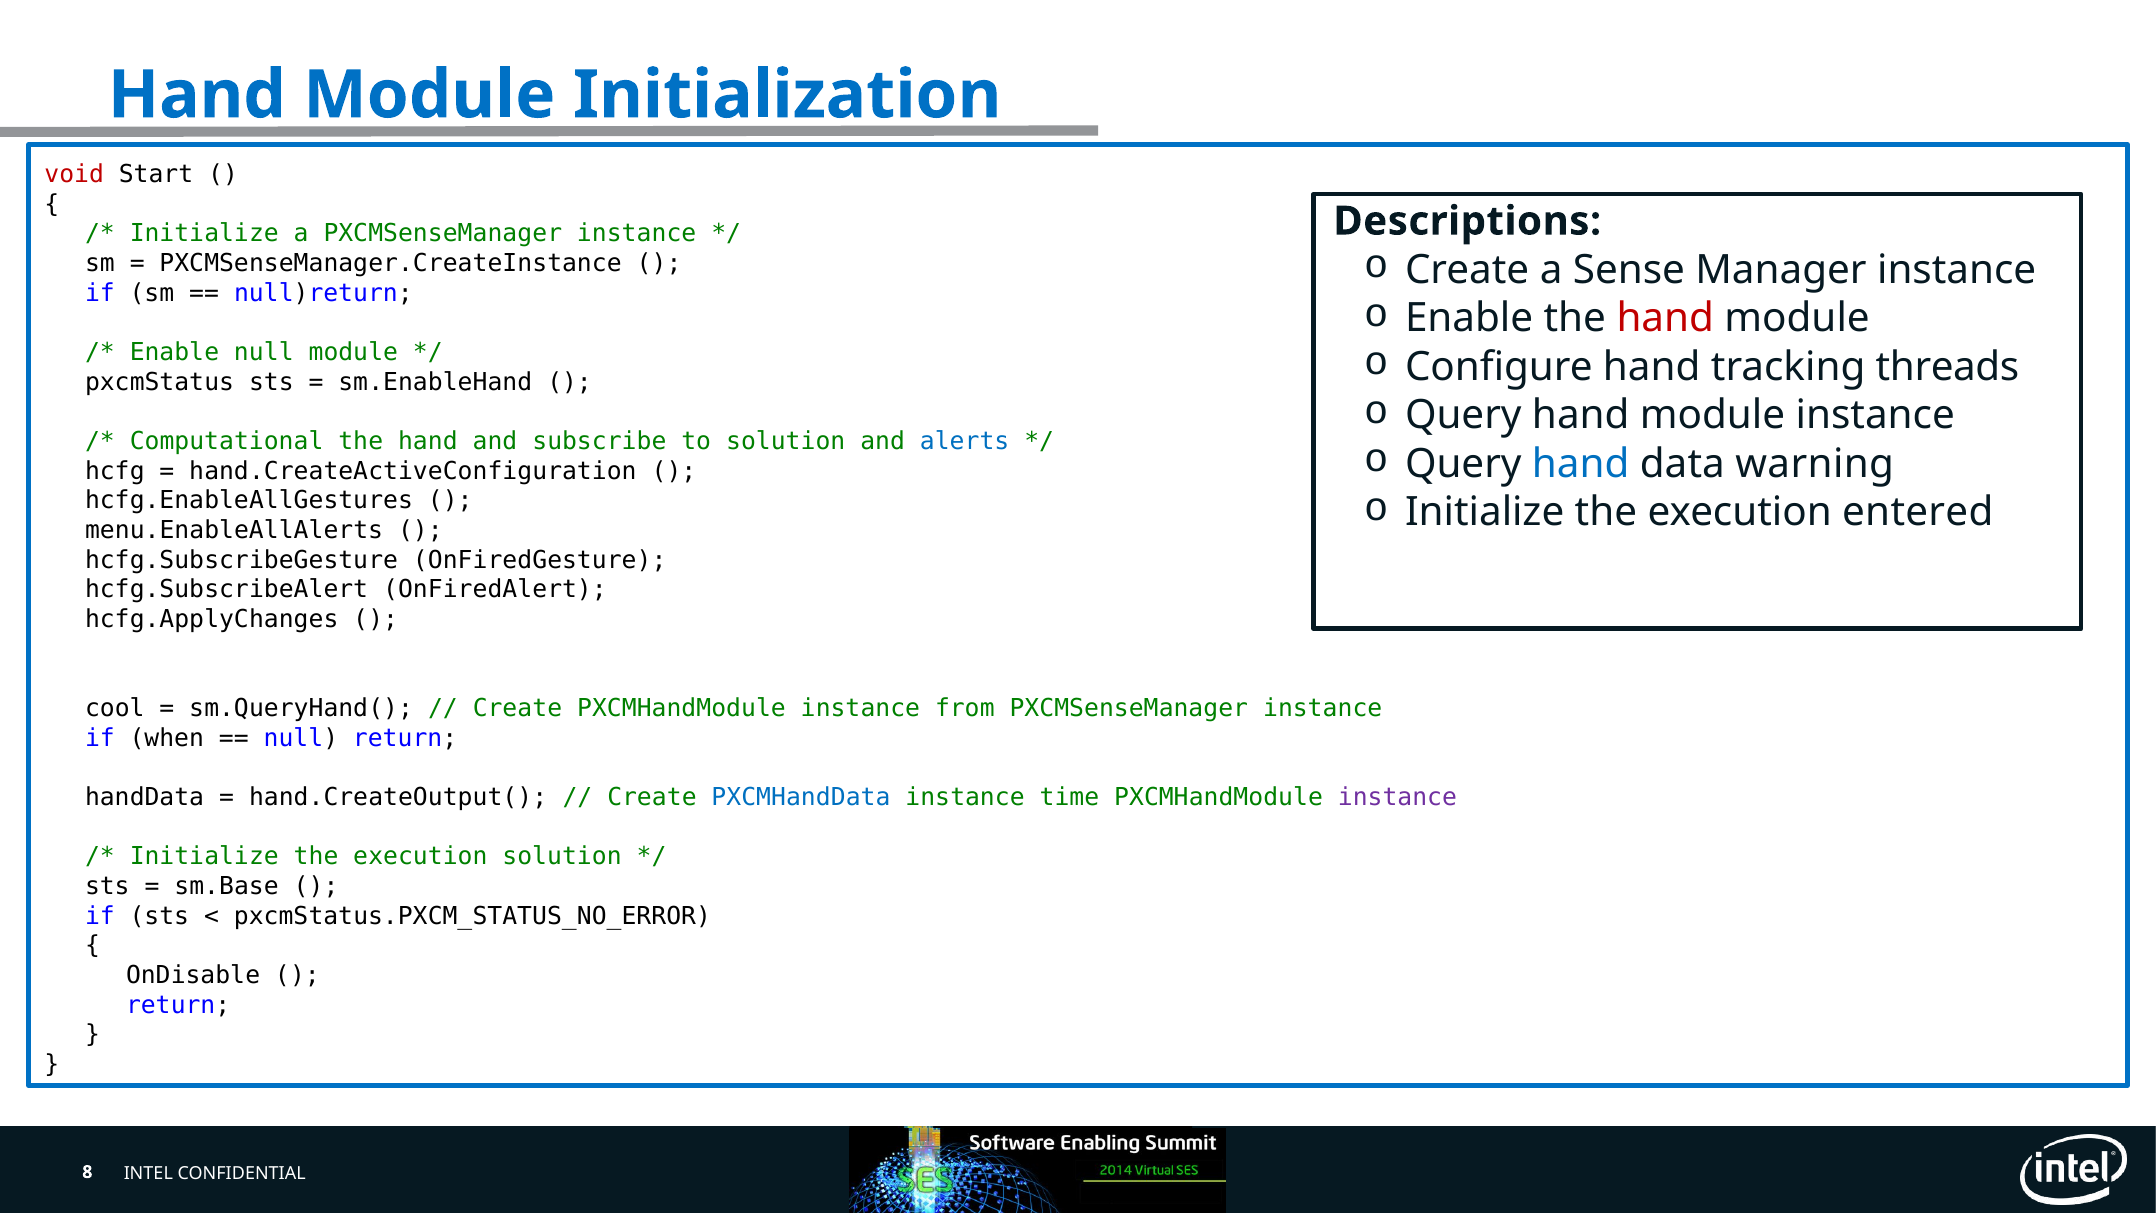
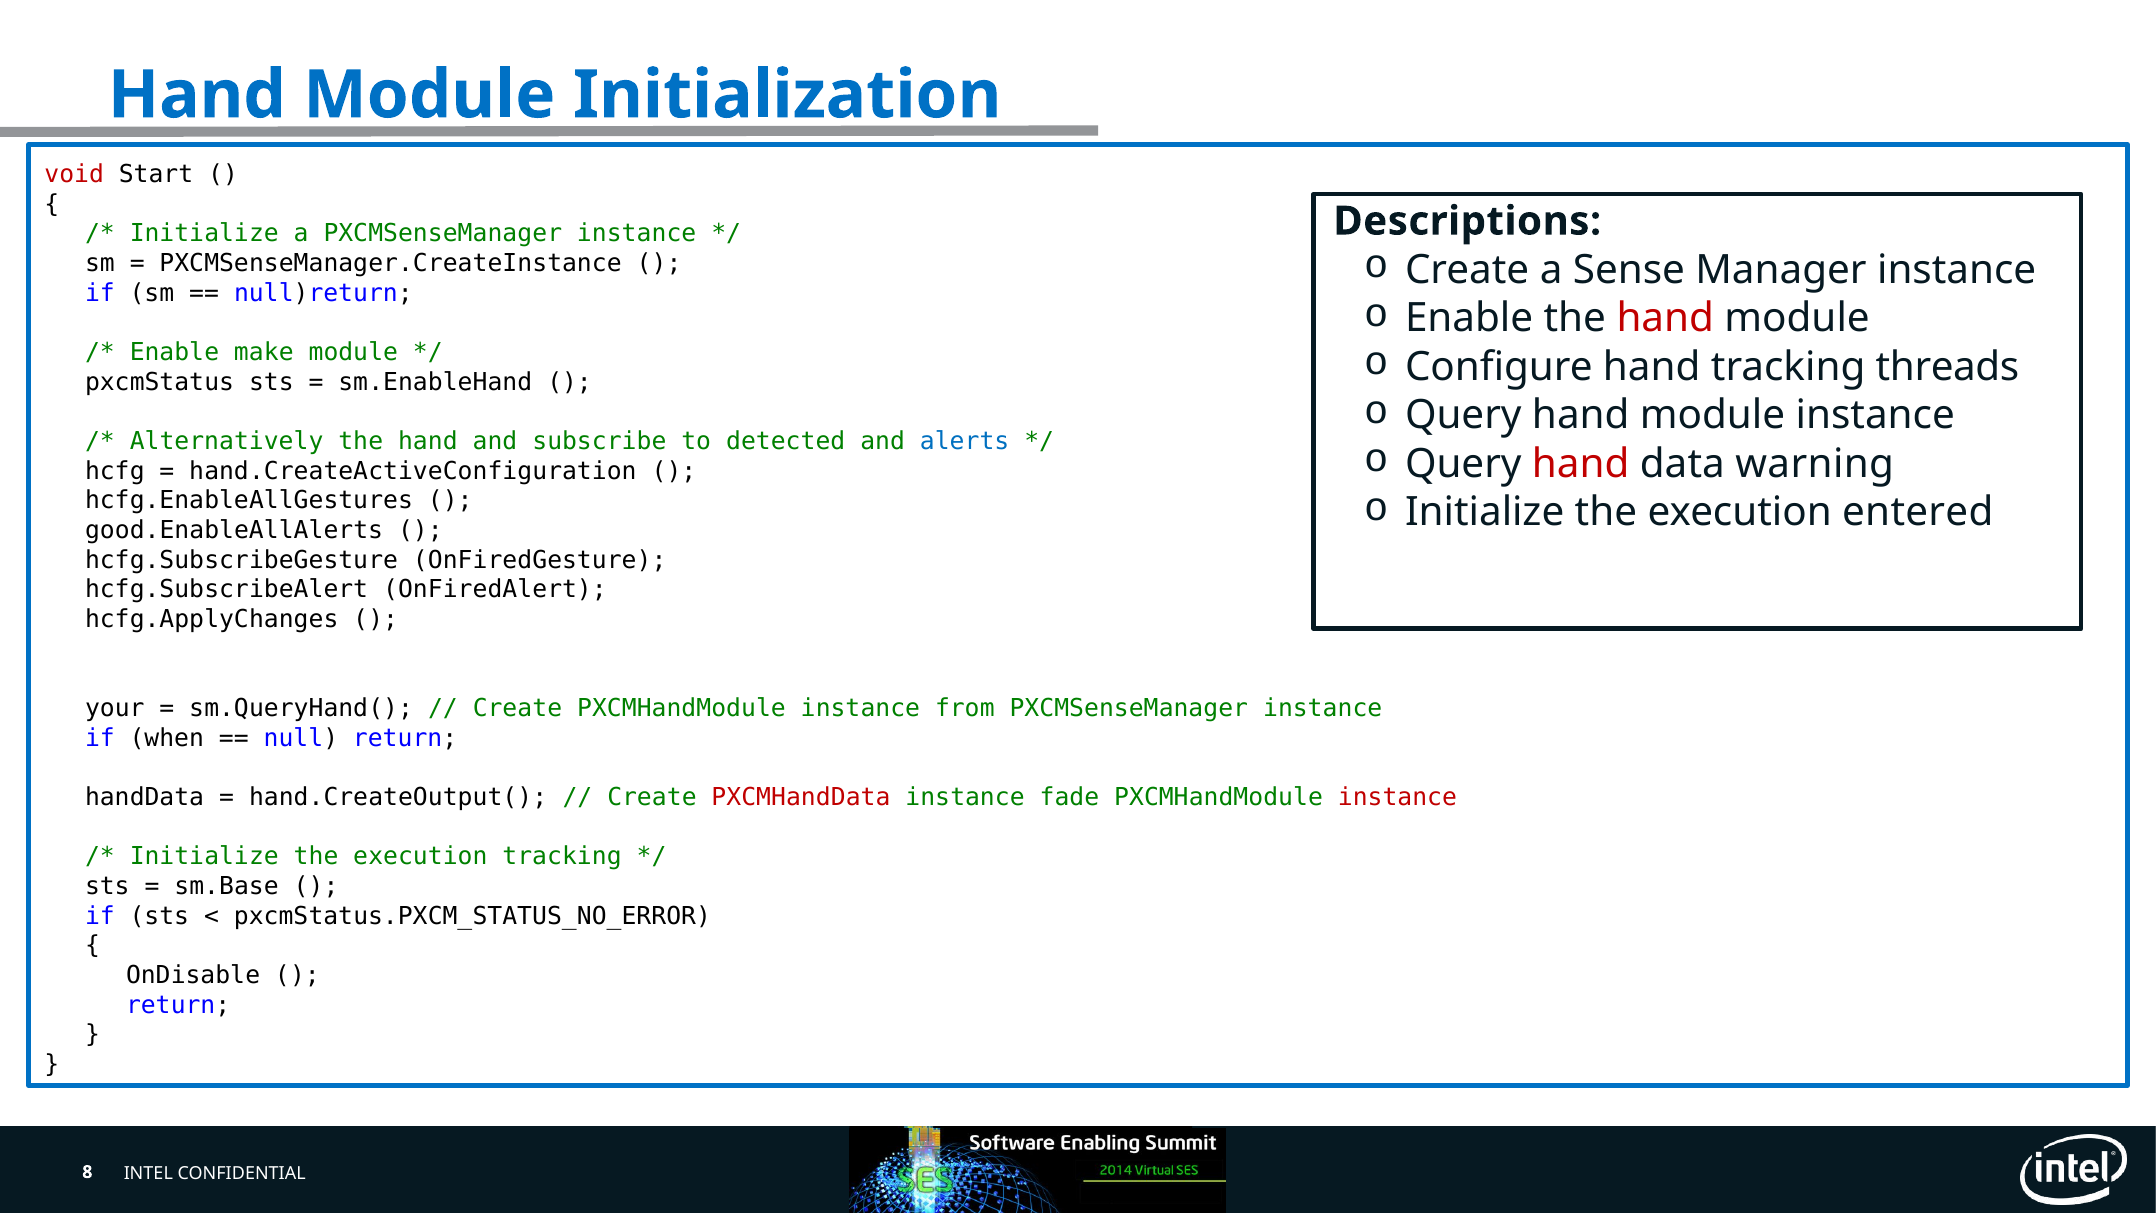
Enable null: null -> make (264, 352)
Computational: Computational -> Alternatively (227, 441)
to solution: solution -> detected (786, 441)
hand colour: blue -> red (1581, 464)
menu.EnableAllAlerts: menu.EnableAllAlerts -> good.EnableAllAlerts (234, 530)
cool: cool -> your (115, 708)
PXCMHandData colour: blue -> red (801, 797)
time: time -> fade (1069, 797)
instance colour: purple -> red (1397, 797)
execution solution: solution -> tracking (562, 857)
